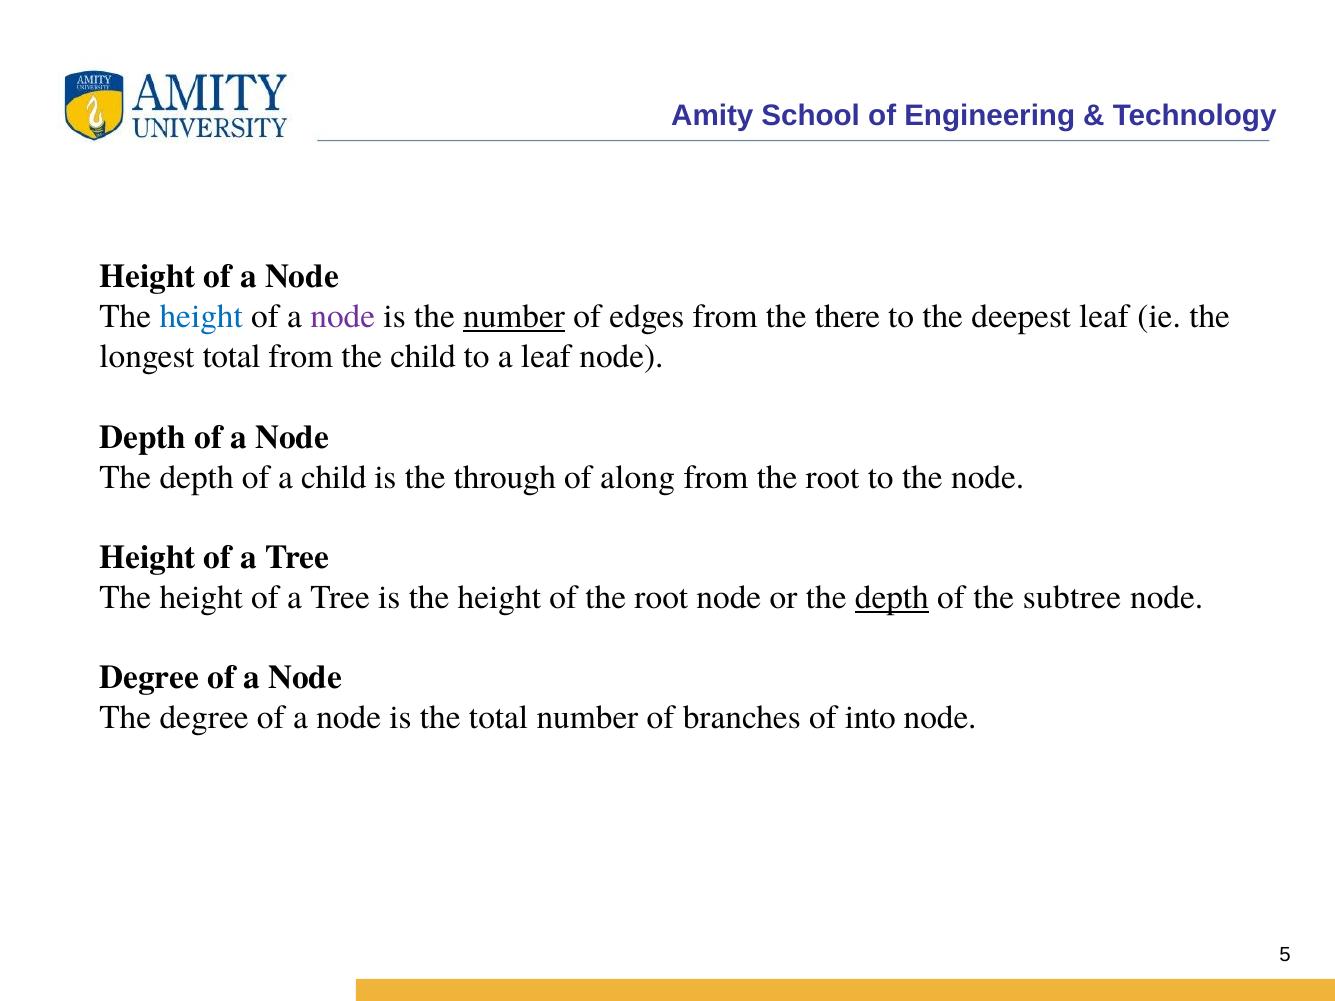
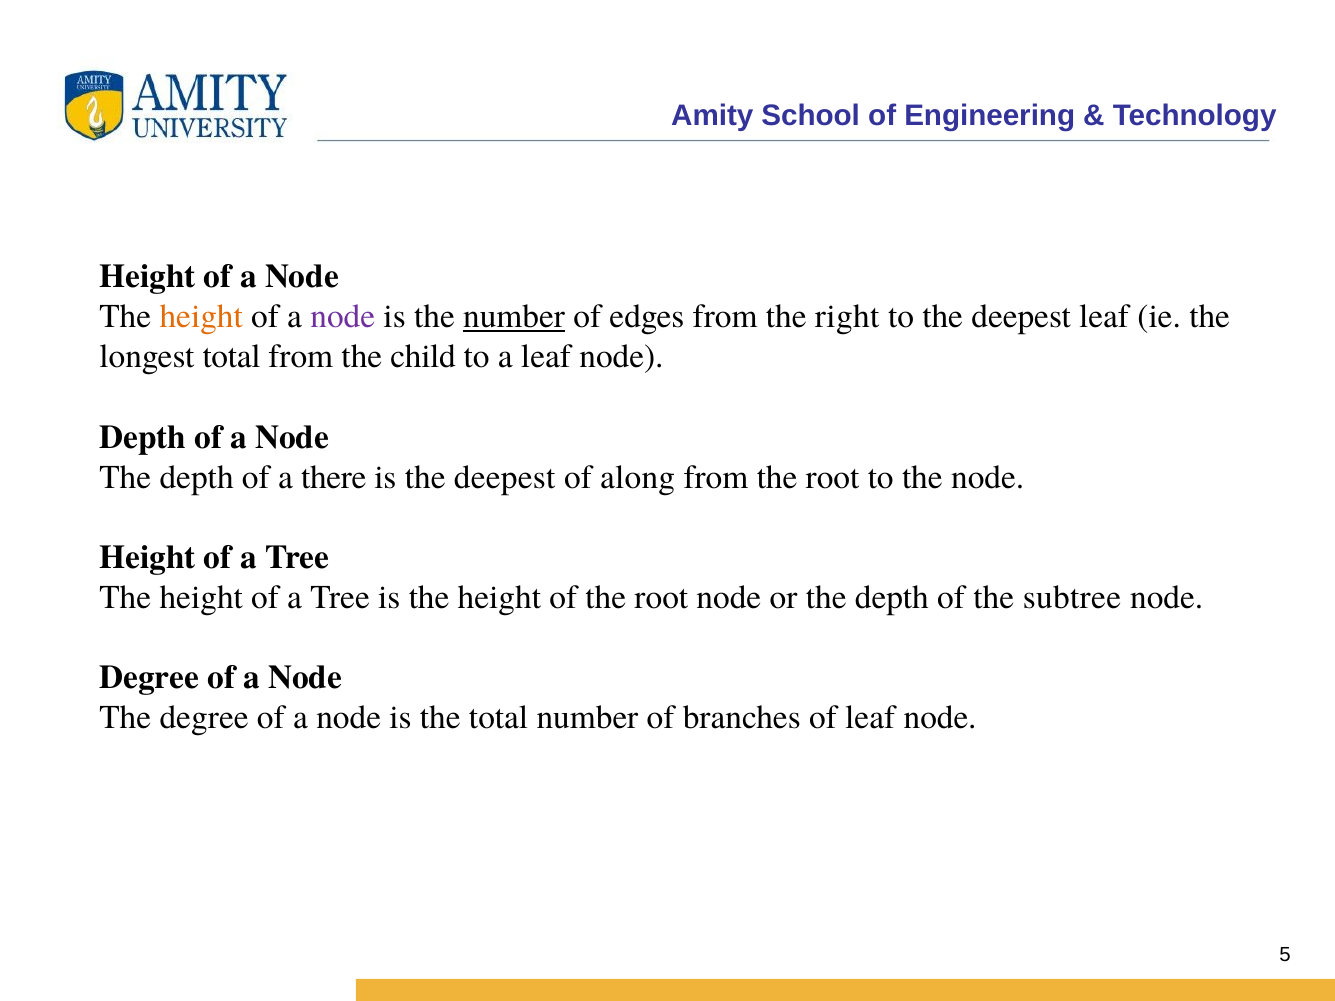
height colour: blue -> orange (201, 317)
there: there -> right (847, 317)
a child: child -> there (334, 477)
is the through: through -> deepest (505, 477)
depth underline: present -> none (892, 597)
of into: into -> leaf (870, 718)
